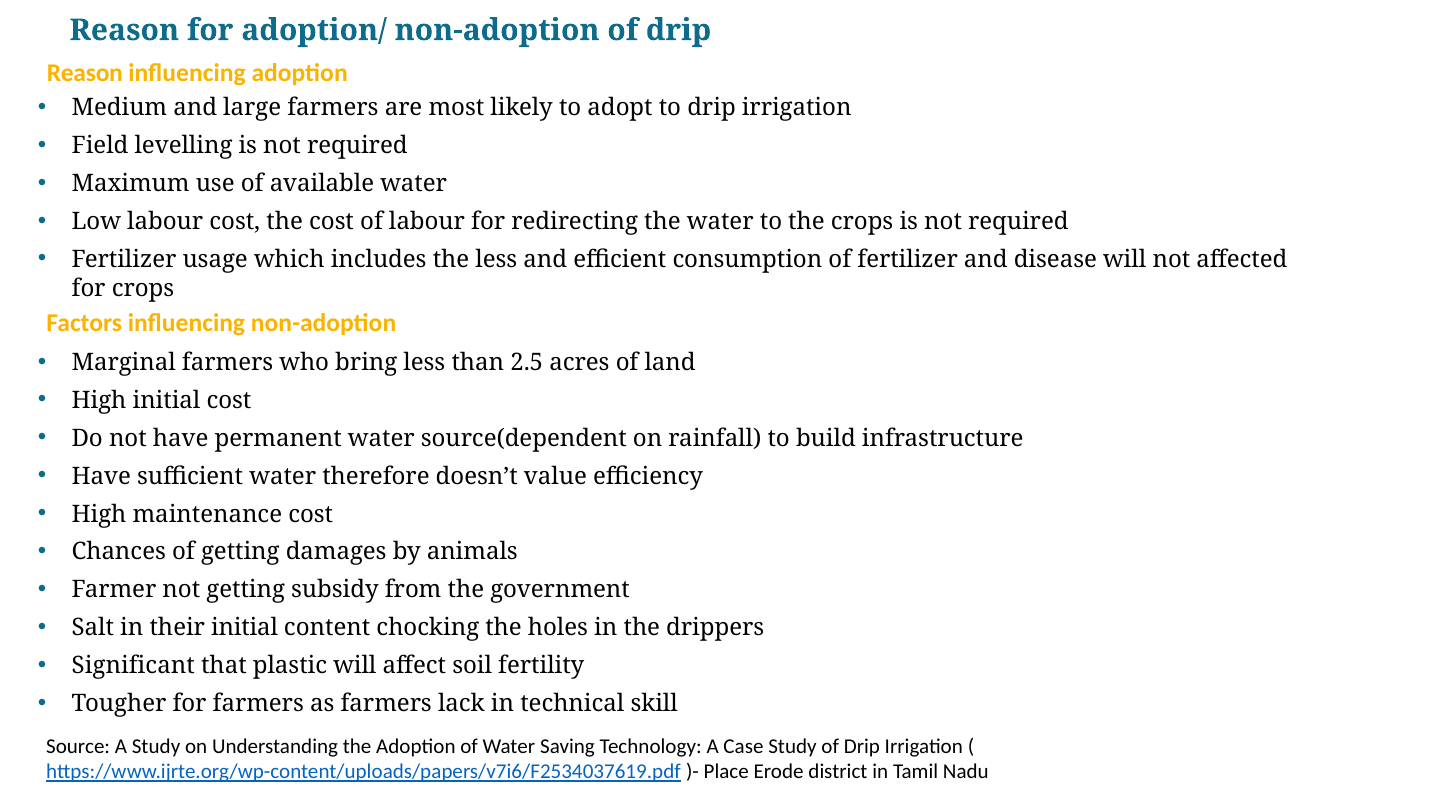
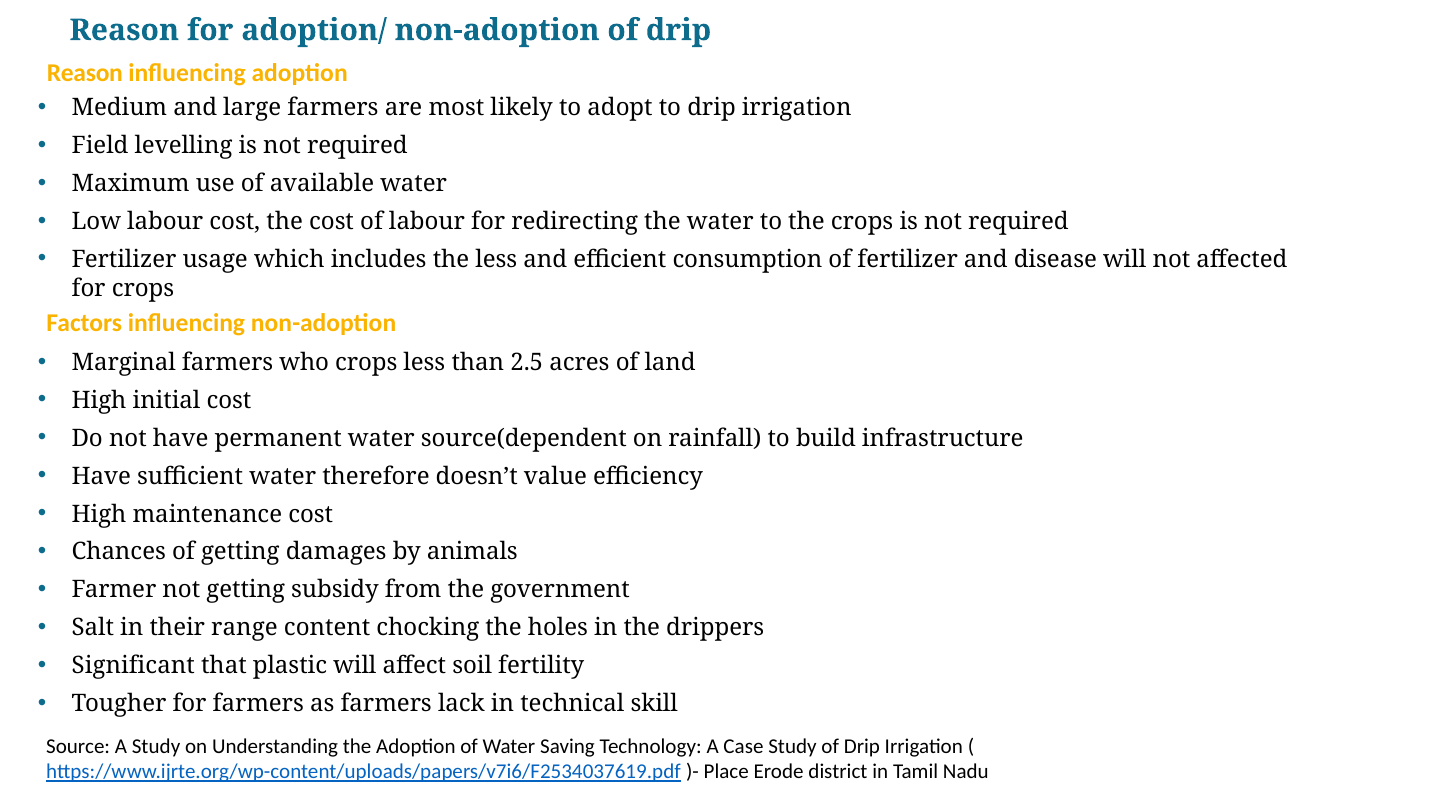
who bring: bring -> crops (366, 362)
their initial: initial -> range (244, 628)
